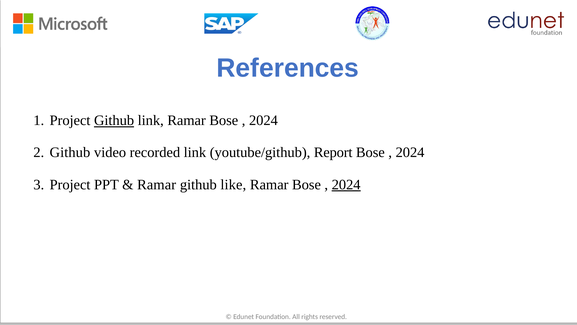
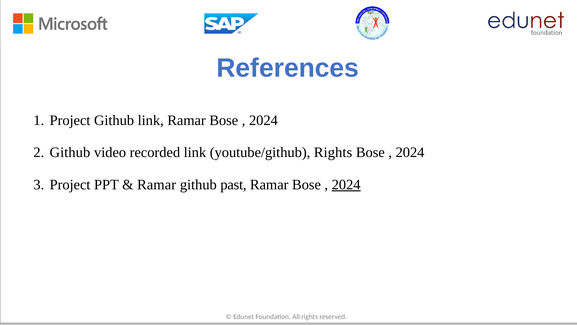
Github underline: present -> none (114, 120)
youtube/github Report: Report -> Rights (333, 152)
like: like -> past (233, 184)
